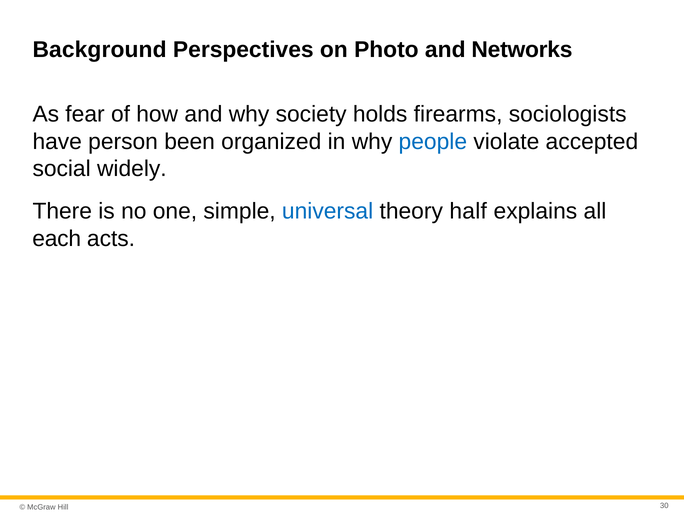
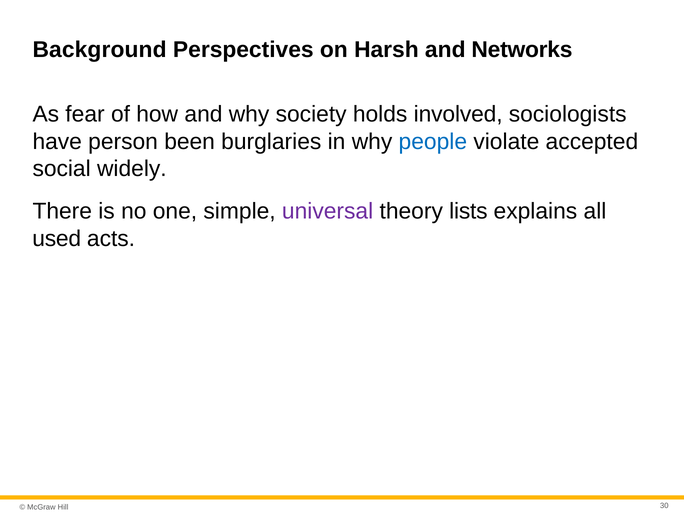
Photo: Photo -> Harsh (386, 50)
firearms: firearms -> involved (458, 114)
organized: organized -> burglaries (271, 142)
universal colour: blue -> purple (328, 211)
half: half -> lists (468, 211)
each: each -> used (57, 239)
